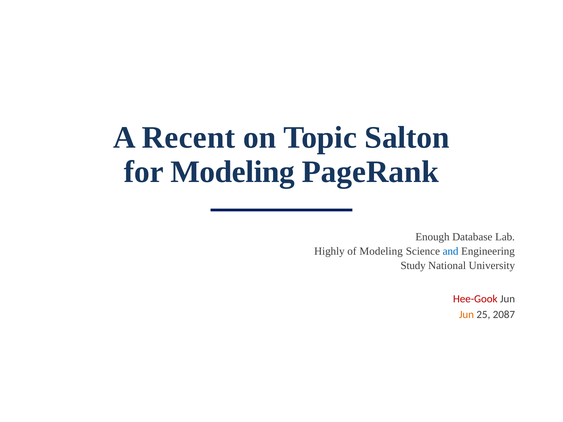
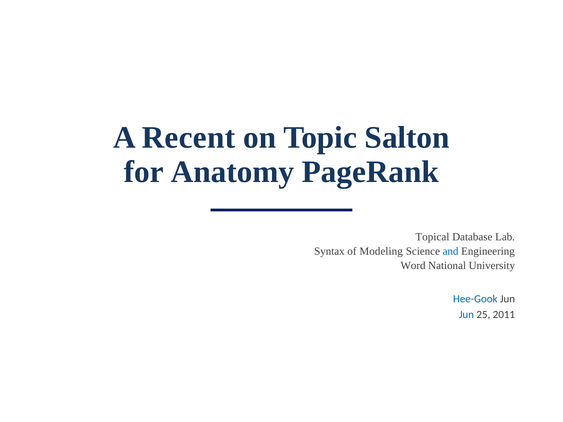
for Modeling: Modeling -> Anatomy (233, 172)
Enough: Enough -> Topical (432, 237)
Highly: Highly -> Syntax (329, 251)
Study: Study -> Word (413, 266)
Hee-Gook colour: red -> blue (475, 299)
Jun colour: orange -> blue (467, 315)
2087: 2087 -> 2011 (504, 315)
